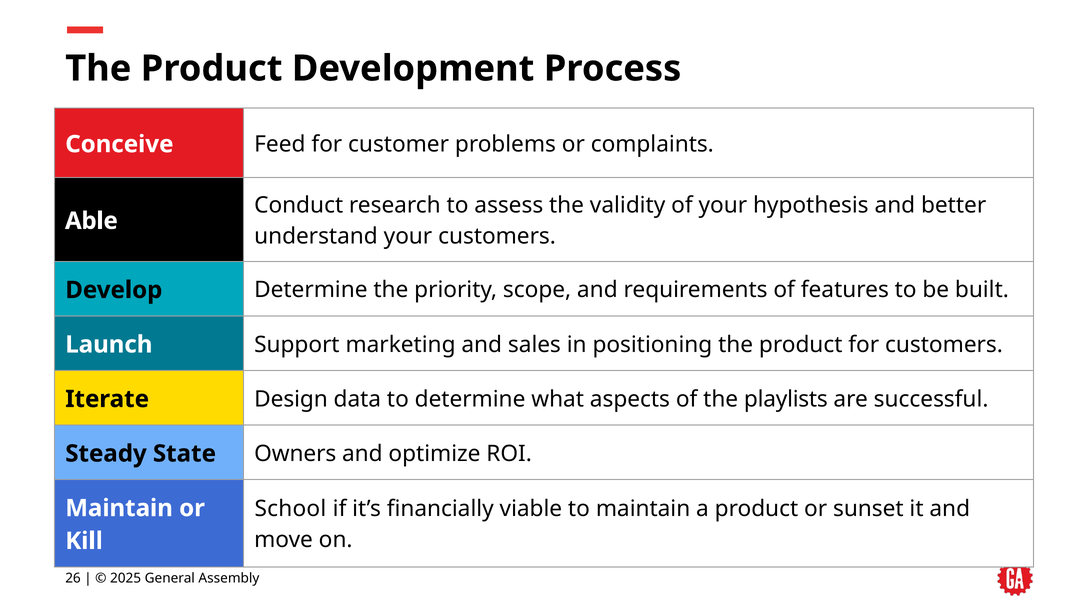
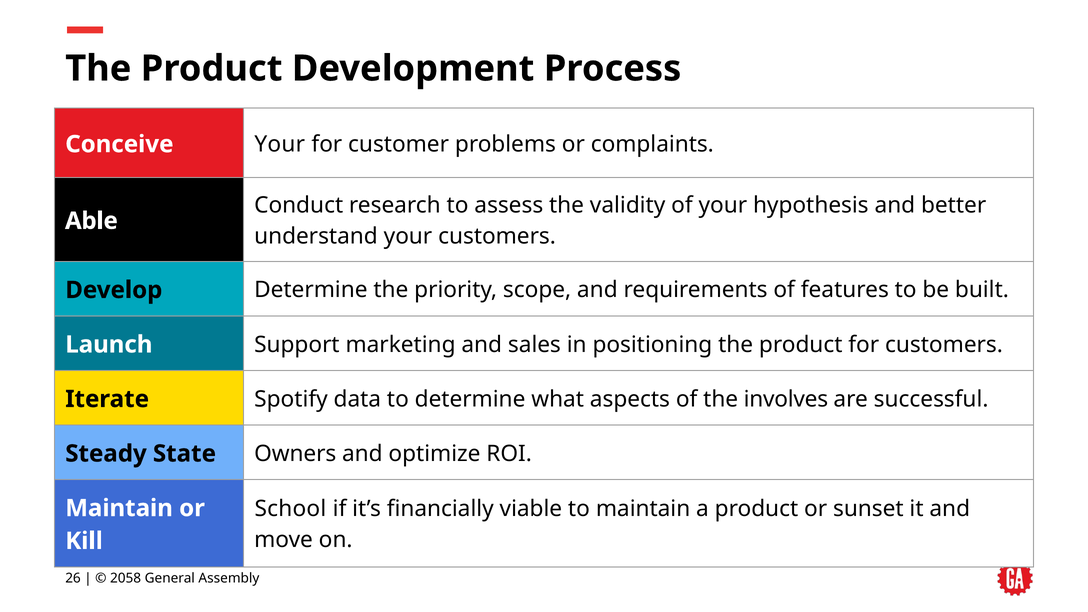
Conceive Feed: Feed -> Your (280, 144)
Design: Design -> Spotify (291, 399)
playlists: playlists -> involves (786, 399)
2025: 2025 -> 2058 (126, 578)
